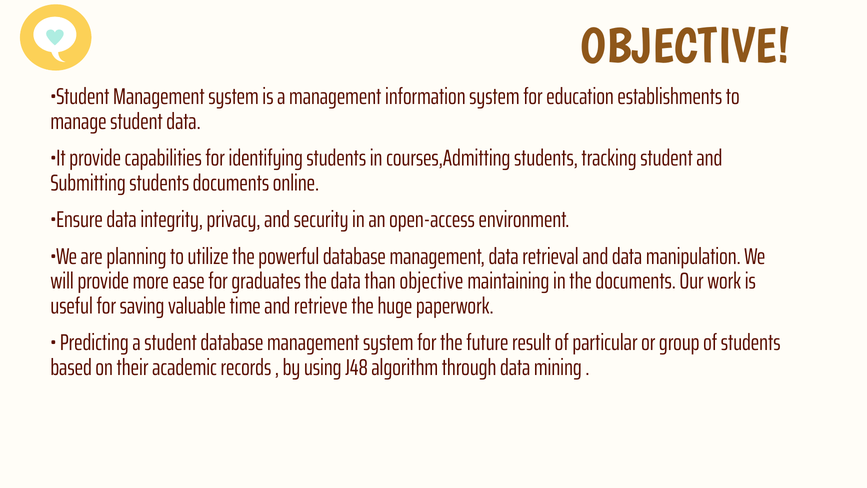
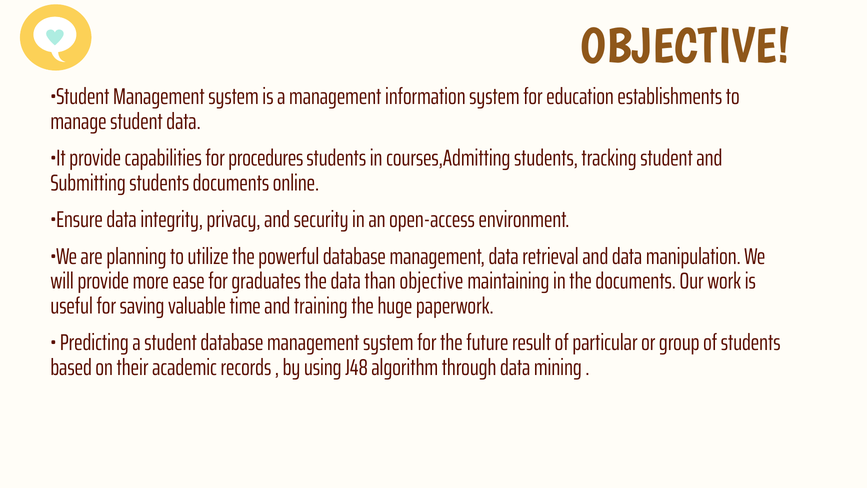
identifying: identifying -> procedures (266, 158)
retrieve: retrieve -> training (321, 306)
